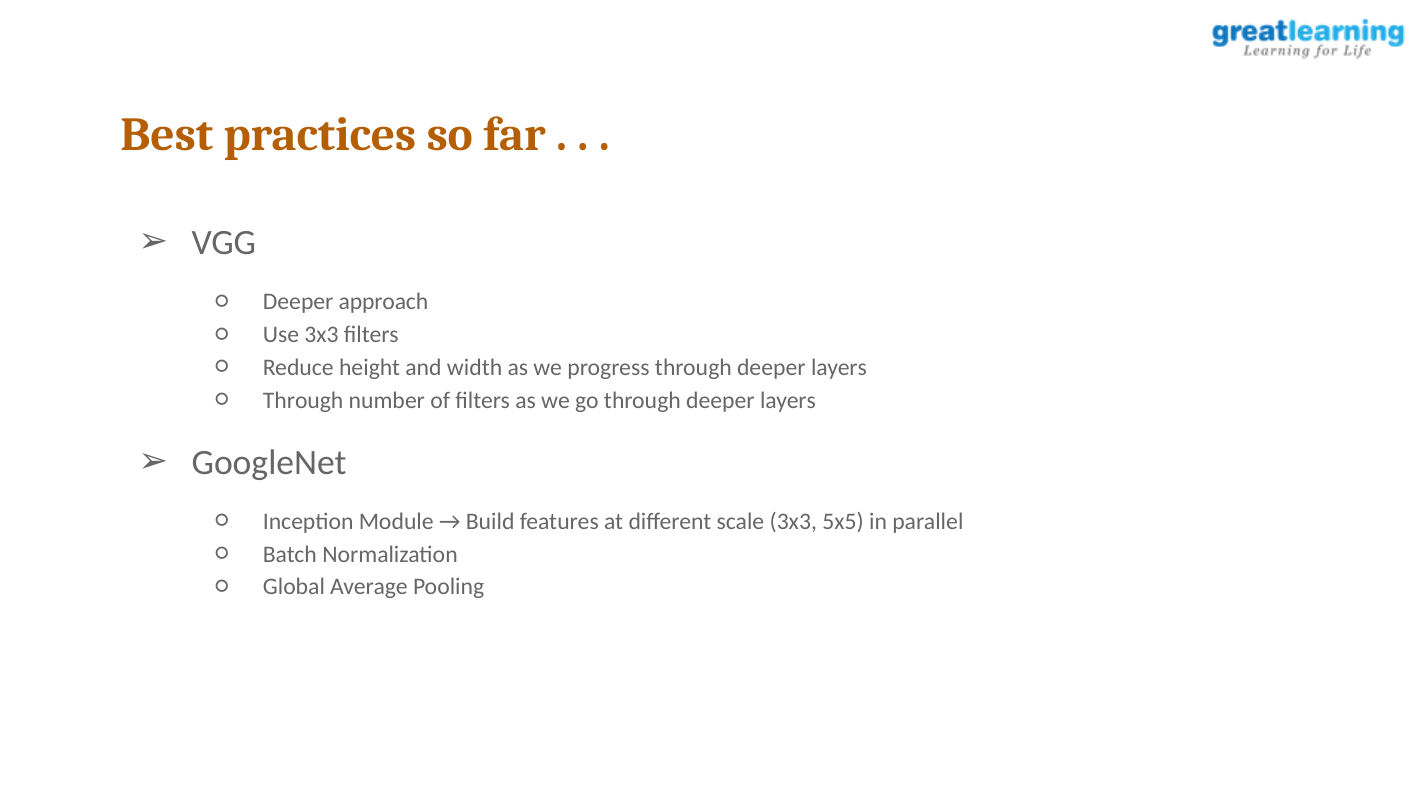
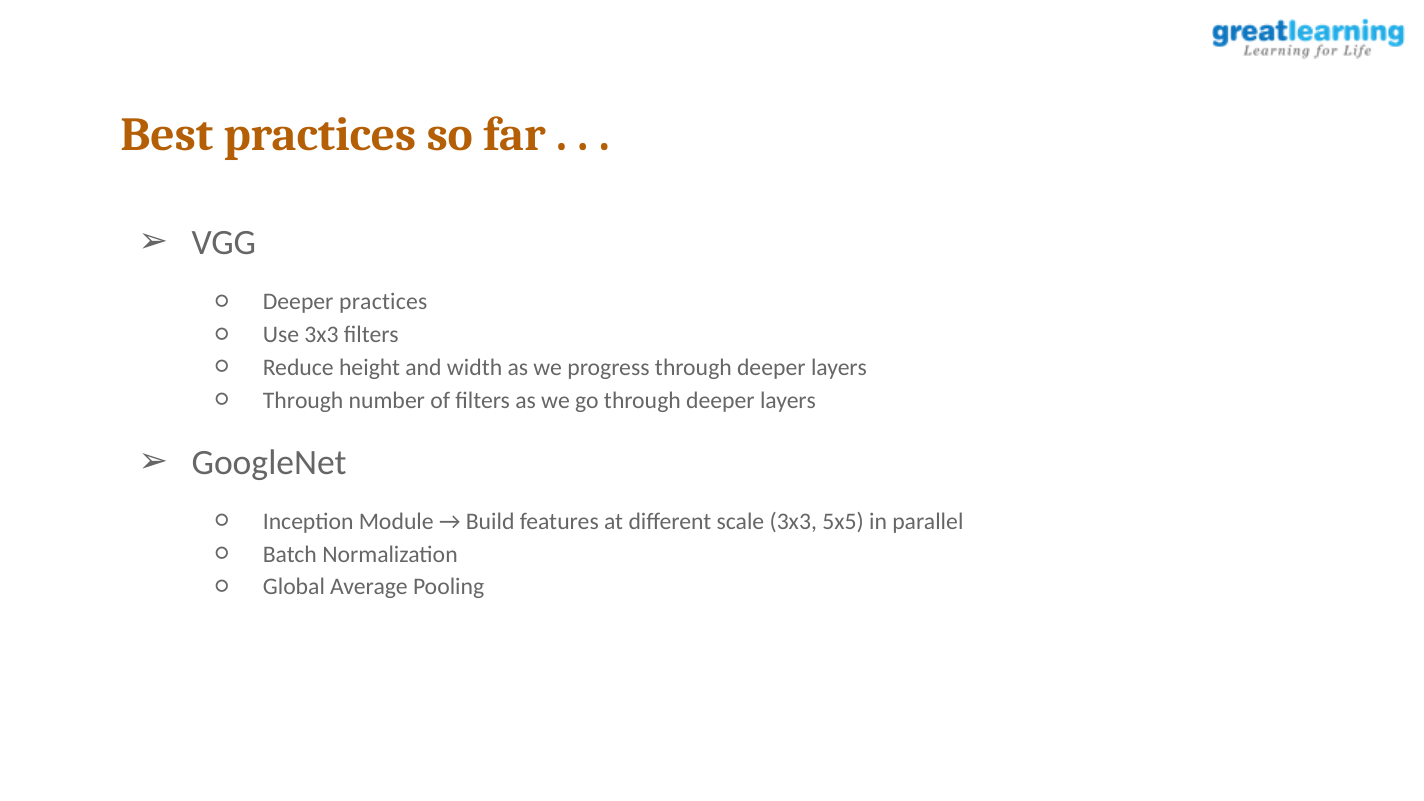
Deeper approach: approach -> practices (383, 302)
